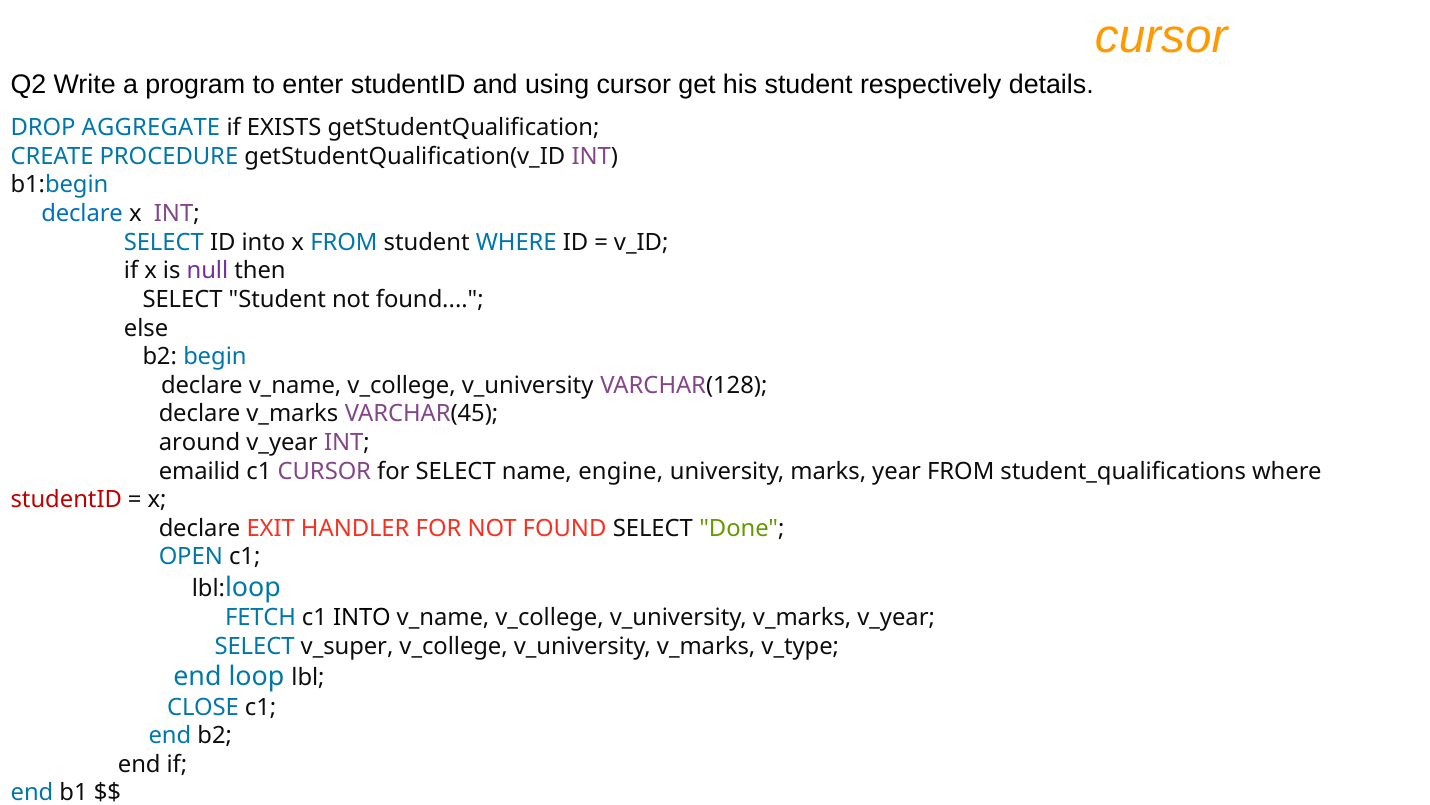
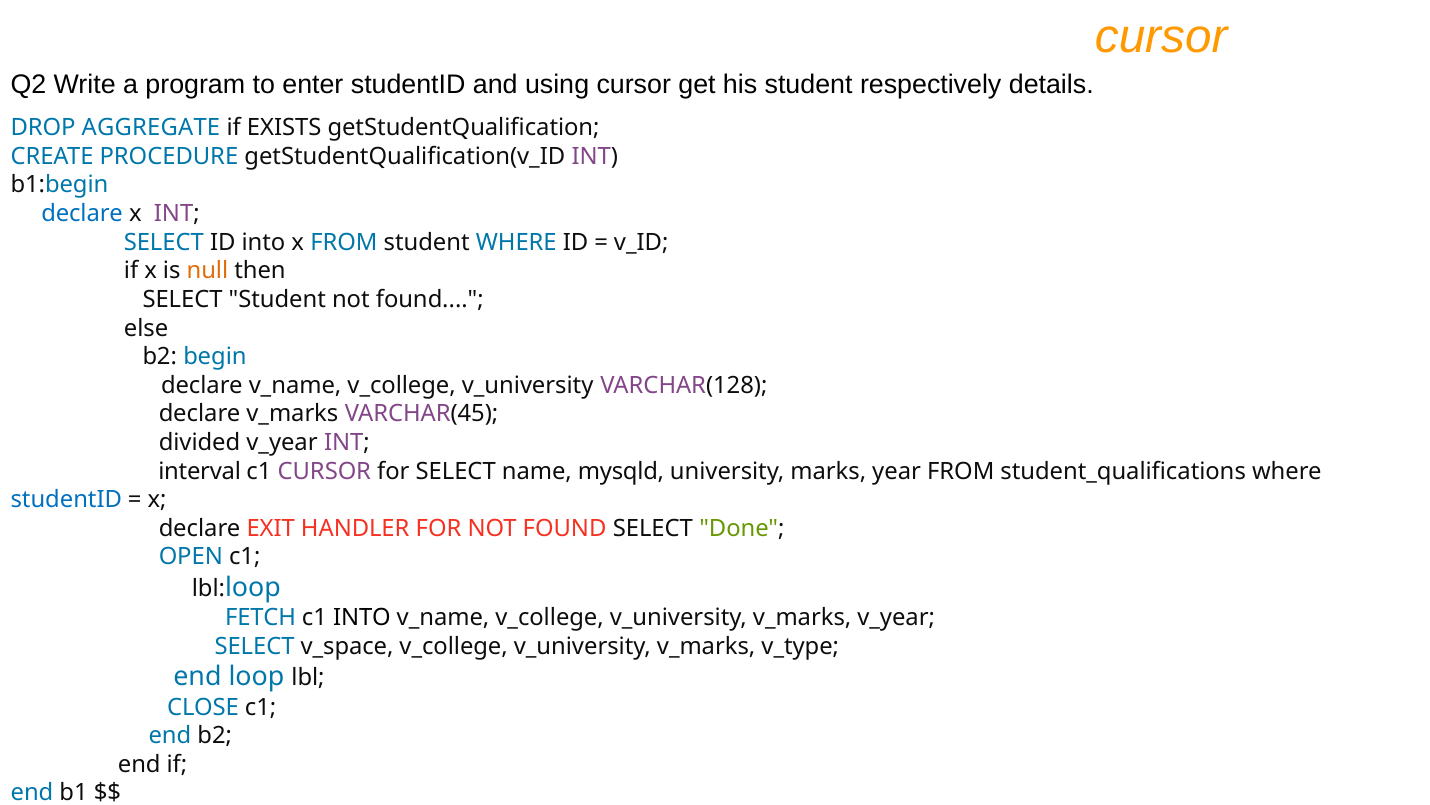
null colour: purple -> orange (207, 271)
around: around -> divided (200, 442)
emailid: emailid -> interval (200, 471)
engine: engine -> mysqld (621, 471)
studentID colour: red -> blue (66, 499)
v_super: v_super -> v_space (347, 646)
